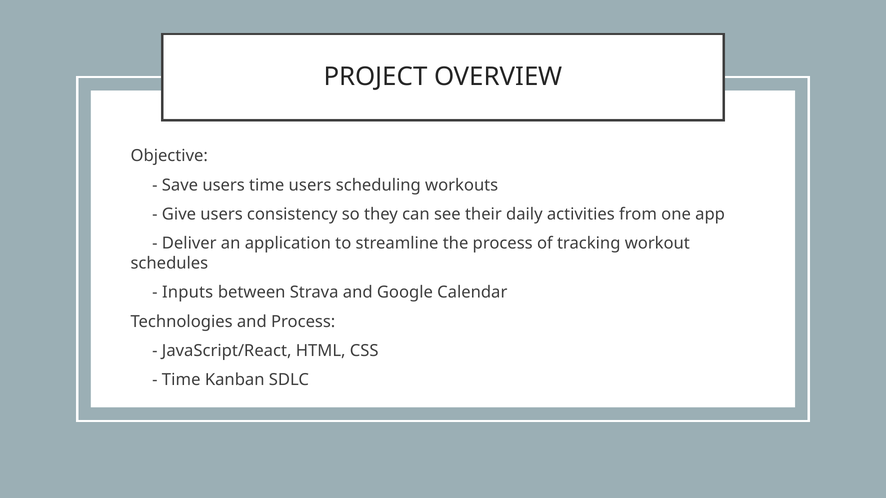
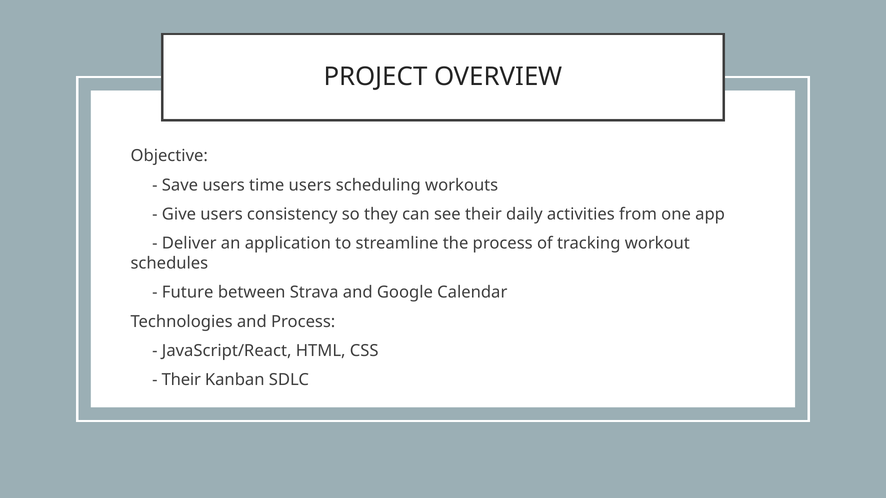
Inputs: Inputs -> Future (188, 293)
Time: Time -> Their (181, 380)
